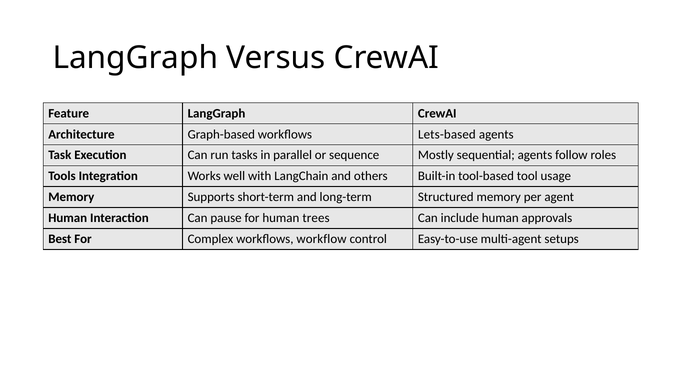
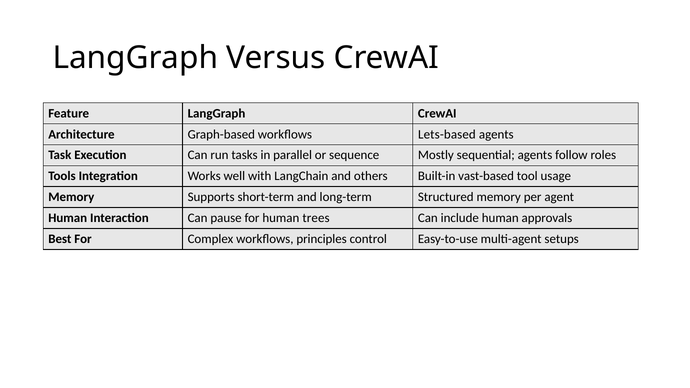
tool-based: tool-based -> vast-based (486, 176)
workflow: workflow -> principles (322, 239)
